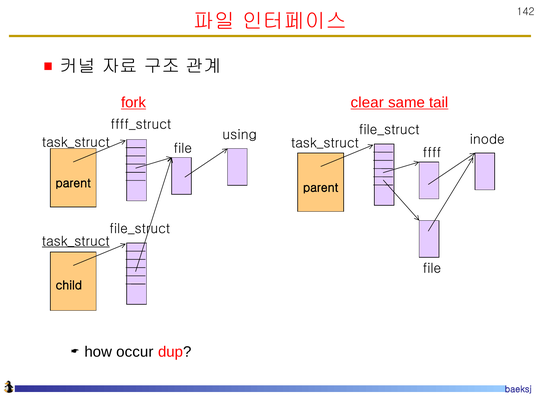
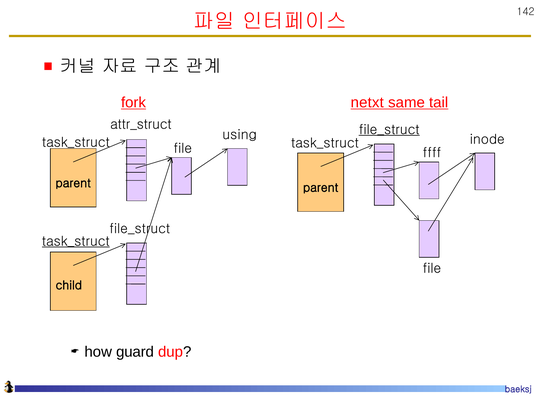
clear: clear -> netxt (367, 102)
ffff_struct: ffff_struct -> attr_struct (141, 124)
file_struct underline: none -> present (389, 130)
occur: occur -> guard (135, 352)
